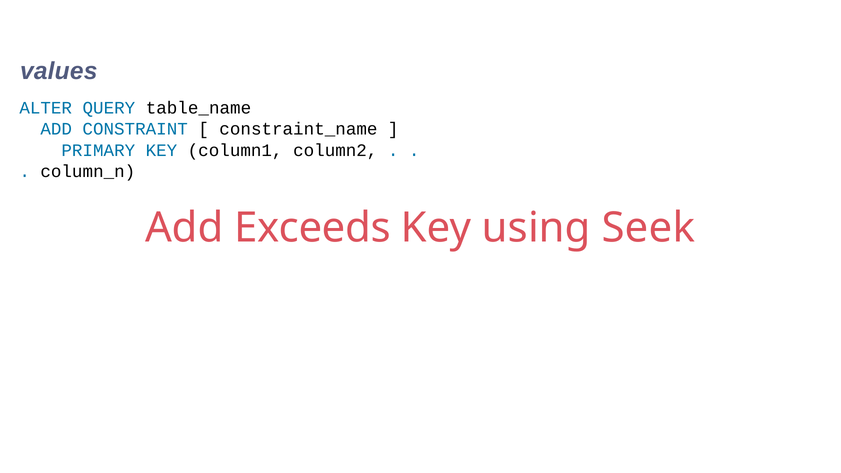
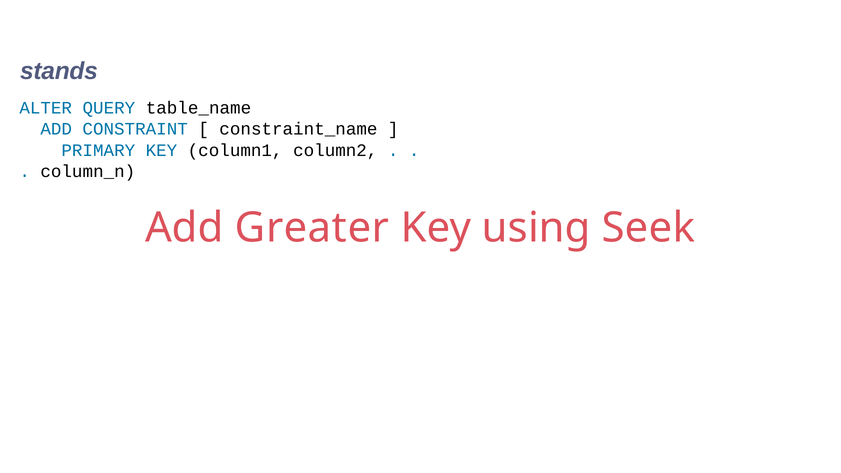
values: values -> stands (59, 71)
Exceeds: Exceeds -> Greater (312, 228)
